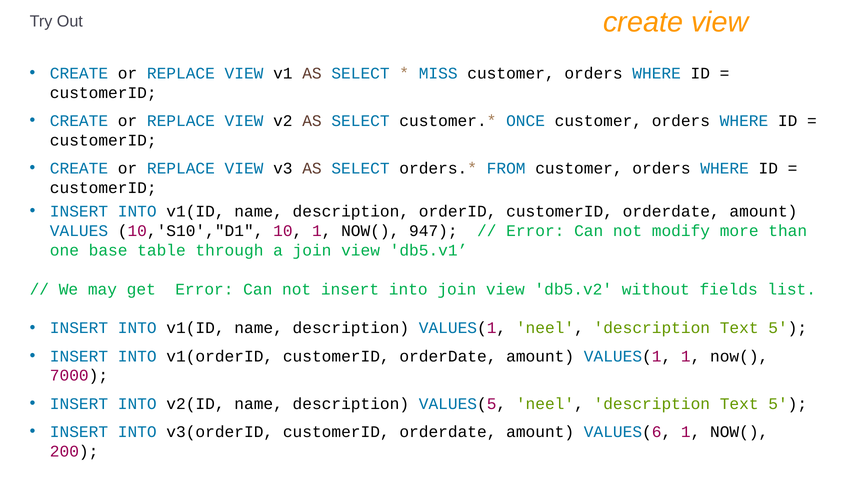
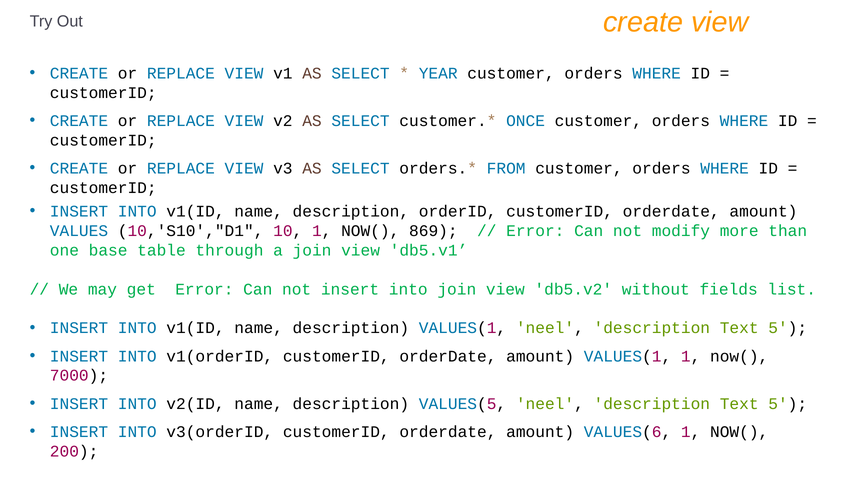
MISS: MISS -> YEAR (438, 73)
947: 947 -> 869 (433, 231)
